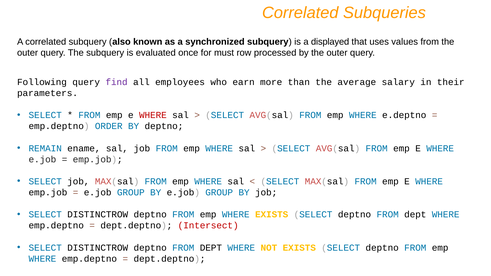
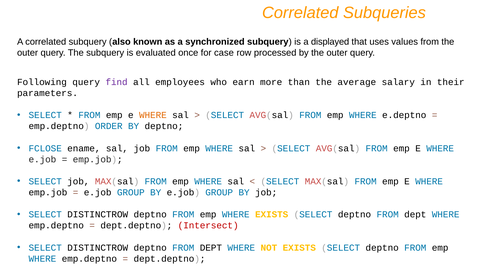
must: must -> case (224, 53)
WHERE colour: red -> orange (153, 115)
REMAIN: REMAIN -> FCLOSE (45, 148)
